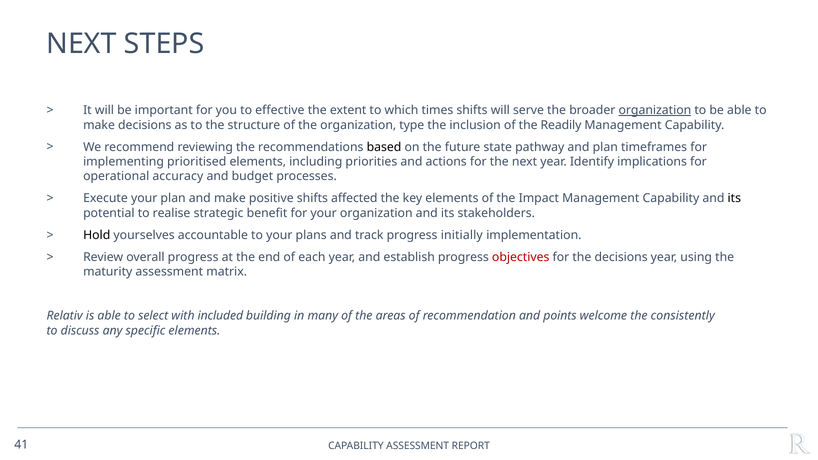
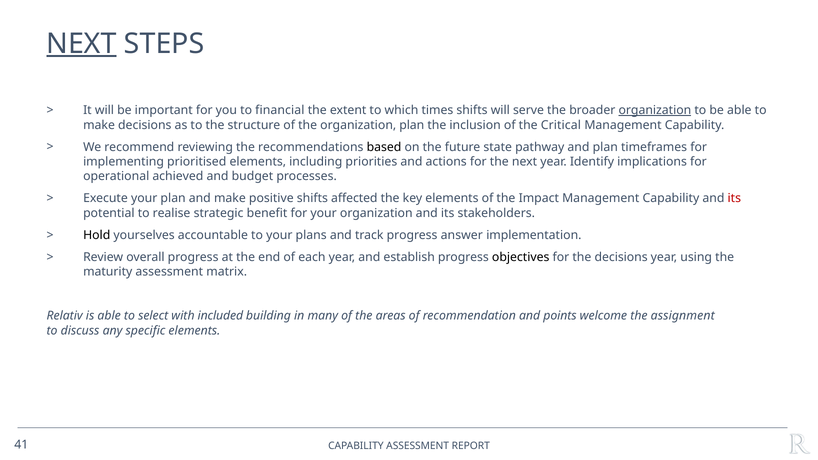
NEXT underline: none -> present (81, 44)
effective: effective -> financial (280, 110)
organization type: type -> plan (412, 125)
Readily: Readily -> Critical (561, 125)
accuracy: accuracy -> achieved (178, 176)
its colour: black -> red (734, 198)
initially: initially -> answer (462, 235)
objectives colour: red -> black (521, 257)
consistently: consistently -> assignment (683, 316)
